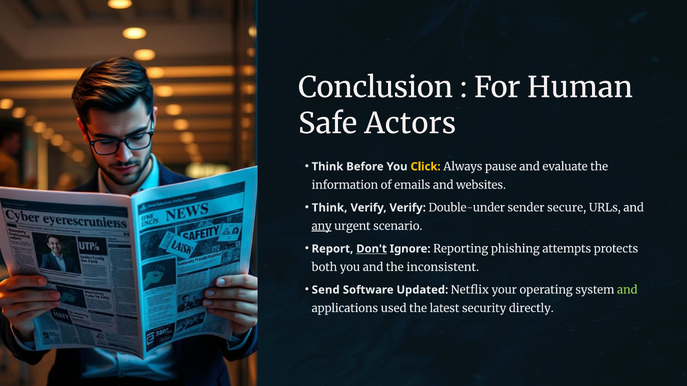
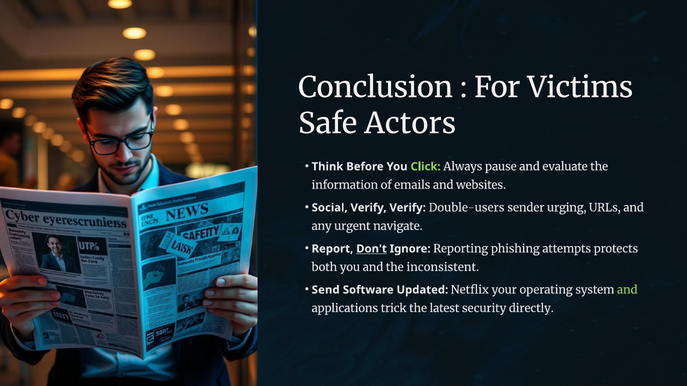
Human: Human -> Victims (580, 88)
Click colour: yellow -> light green (426, 167)
Think: Think -> Social (330, 208)
Double-under: Double-under -> Double-users (467, 208)
secure: secure -> urging (567, 208)
any underline: present -> none (322, 226)
scenario: scenario -> navigate (398, 226)
used: used -> trick (394, 309)
